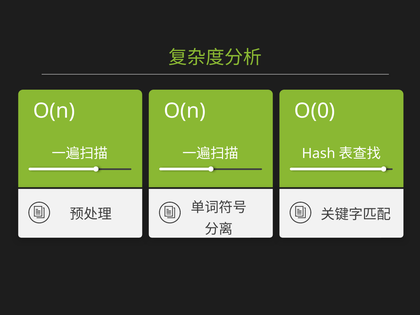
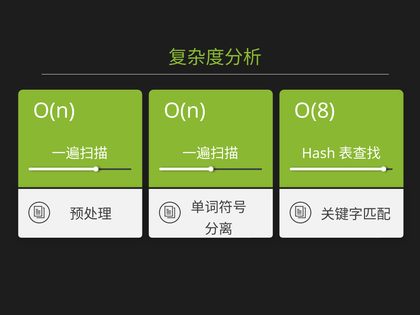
O(0: O(0 -> O(8 (315, 111)
